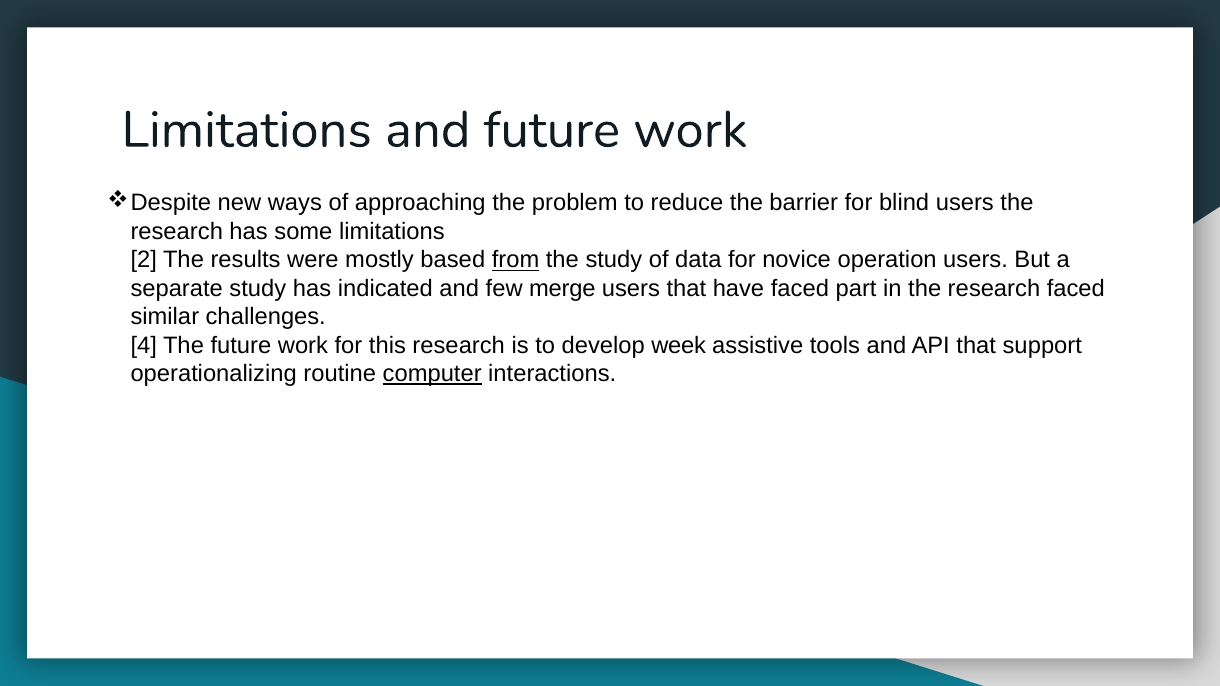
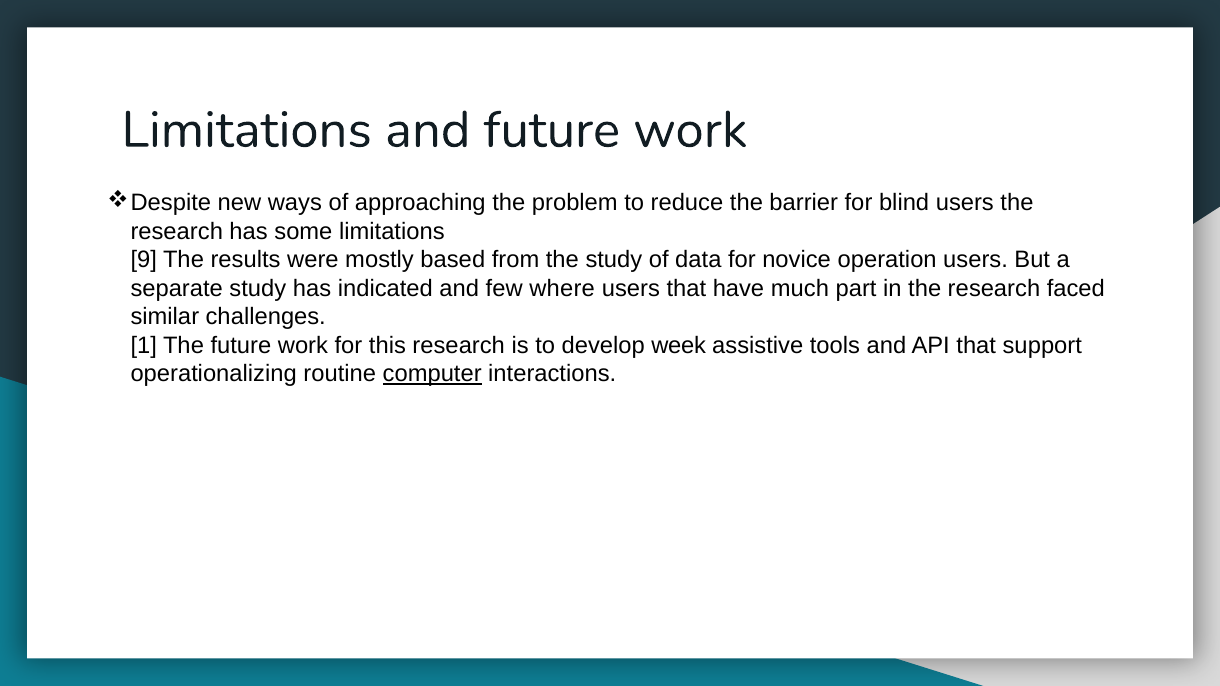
2: 2 -> 9 (144, 260)
from underline: present -> none (516, 260)
merge: merge -> where (562, 289)
have faced: faced -> much (800, 289)
4: 4 -> 1 (144, 346)
